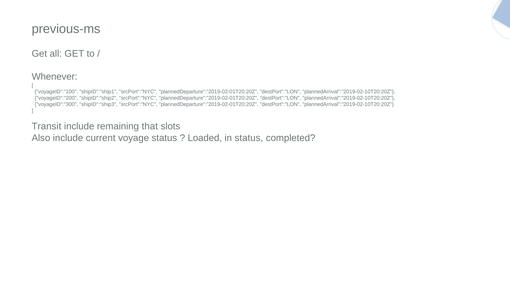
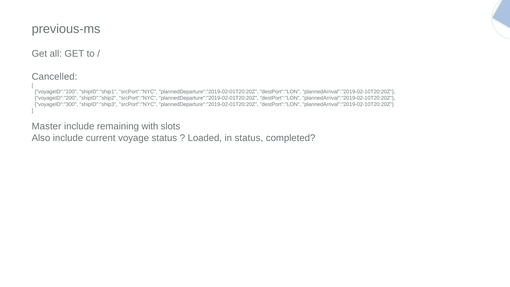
Whenever: Whenever -> Cancelled (54, 77)
Transit: Transit -> Master (47, 126)
that: that -> with (150, 126)
